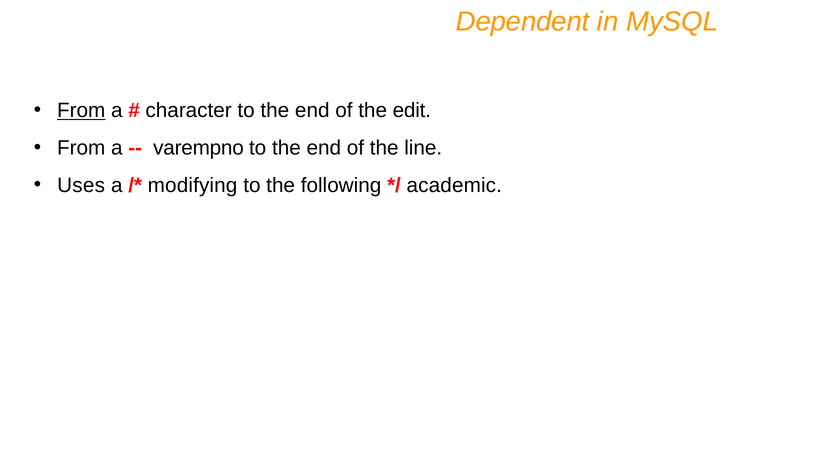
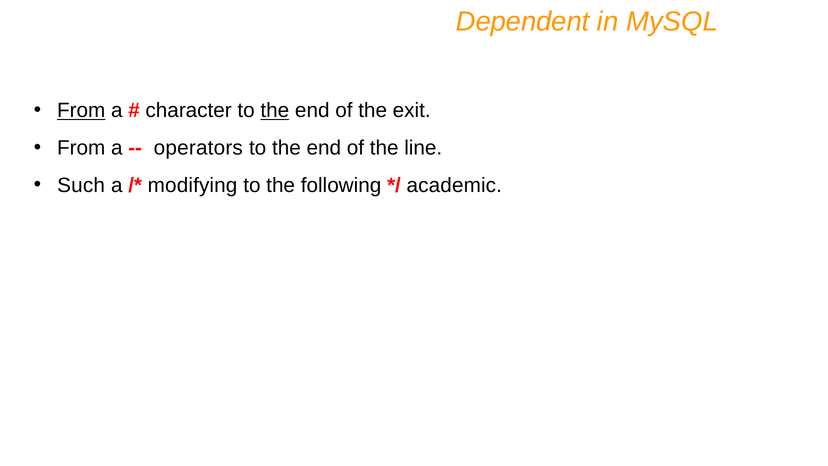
the underline: none -> present (275, 111)
edit: edit -> exit (412, 111)
varempno: varempno -> operators (198, 148)
Uses: Uses -> Such (81, 185)
